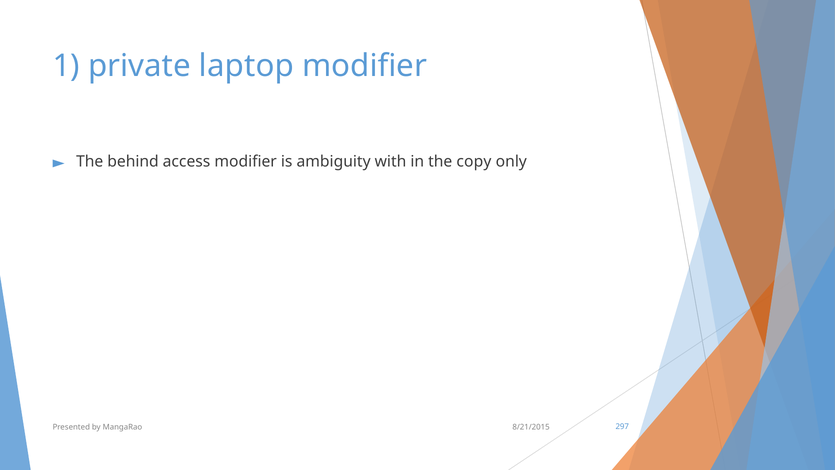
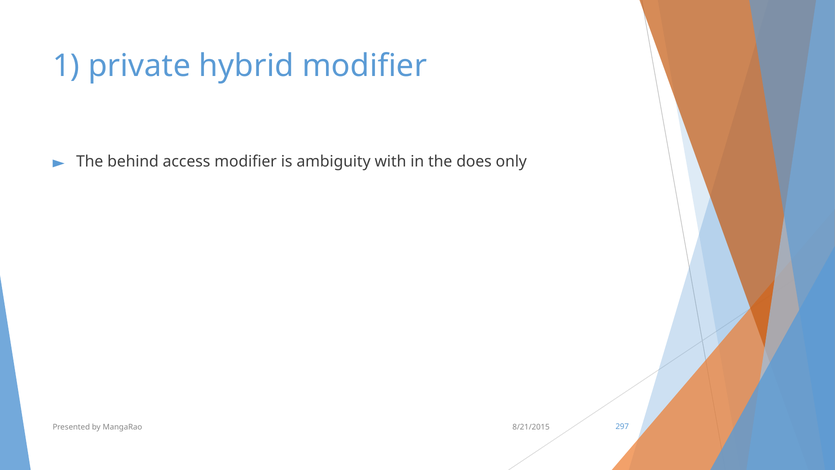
laptop: laptop -> hybrid (246, 66)
copy: copy -> does (474, 162)
